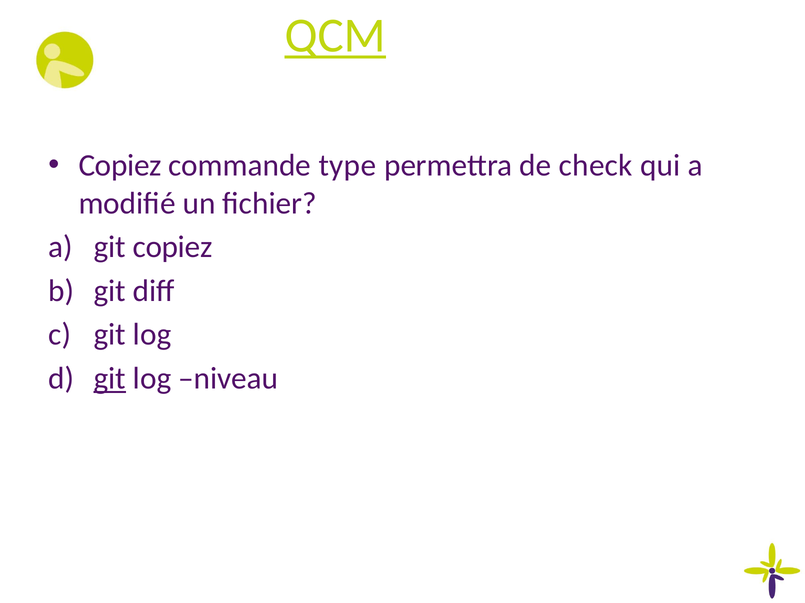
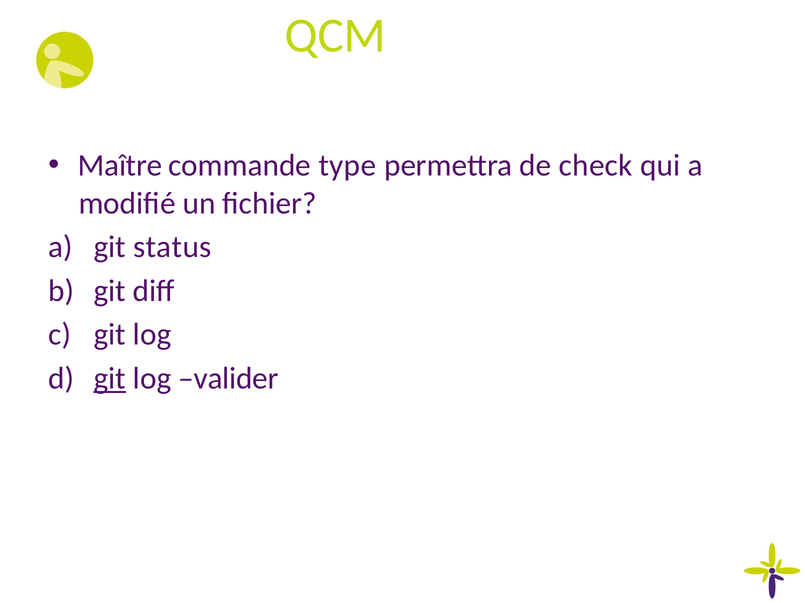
QCM underline: present -> none (335, 36)
Copiez: Copiez -> Maître (120, 166)
git copiez: copiez -> status (172, 247)
niveau: niveau -> valider (228, 379)
